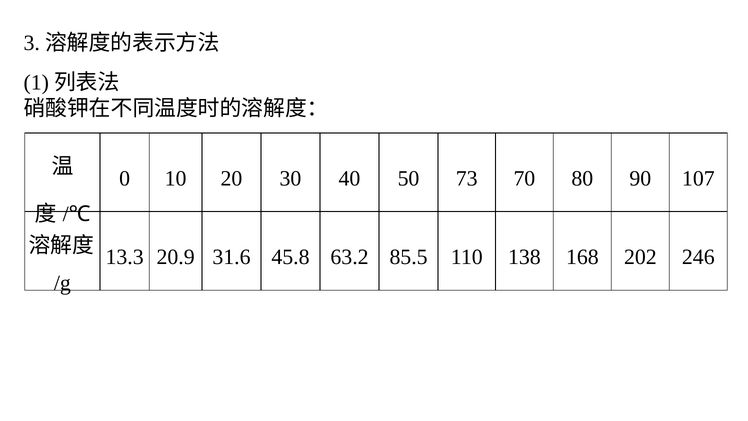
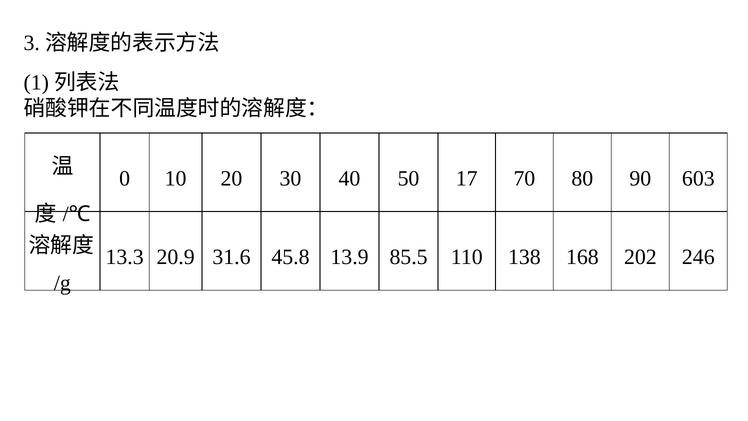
73: 73 -> 17 (467, 178)
107: 107 -> 603 (698, 178)
63.2: 63.2 -> 13.9 (350, 257)
